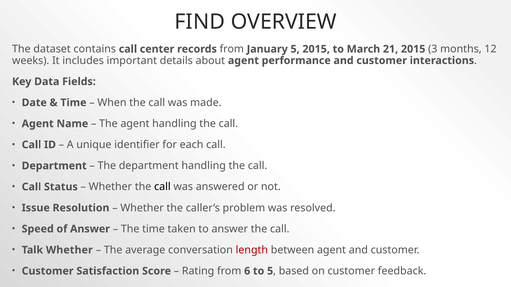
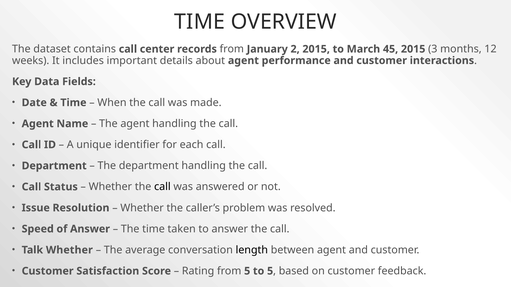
FIND: FIND -> TIME (200, 22)
January 5: 5 -> 2 (295, 49)
21: 21 -> 45 (391, 49)
length colour: red -> black (252, 250)
from 6: 6 -> 5 (247, 271)
